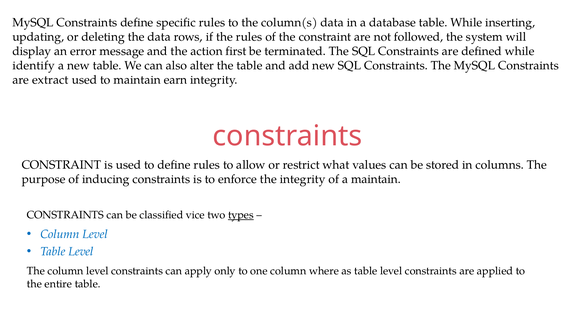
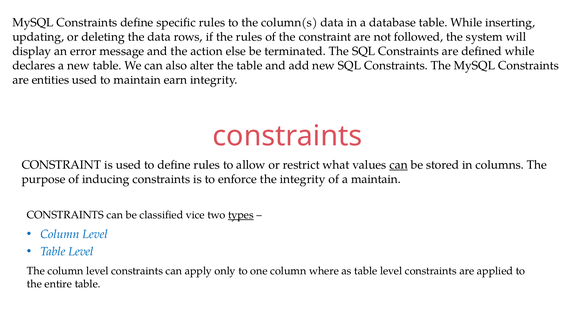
first: first -> else (236, 51)
identify: identify -> declares (34, 66)
extract: extract -> entities (50, 80)
can underline: none -> present (399, 165)
